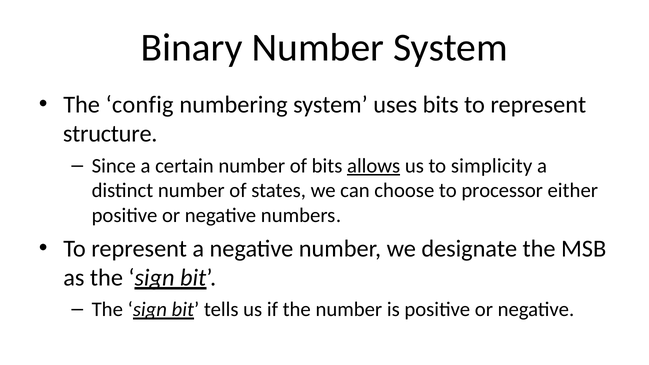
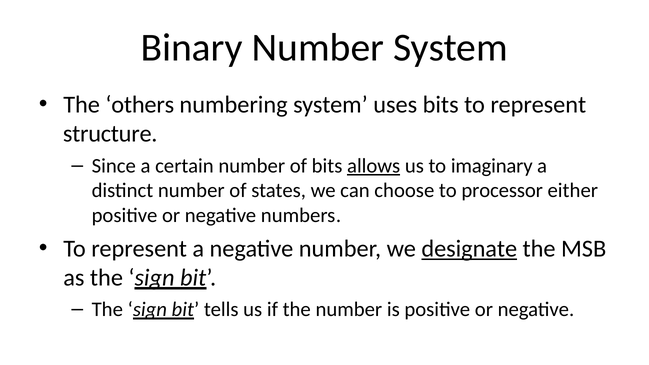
config: config -> others (140, 105)
simplicity: simplicity -> imaginary (492, 166)
designate underline: none -> present (469, 249)
